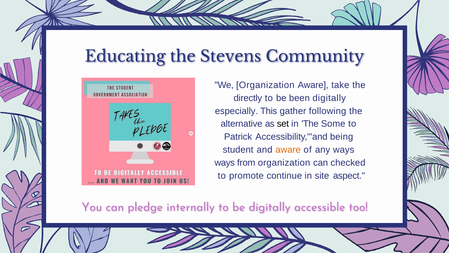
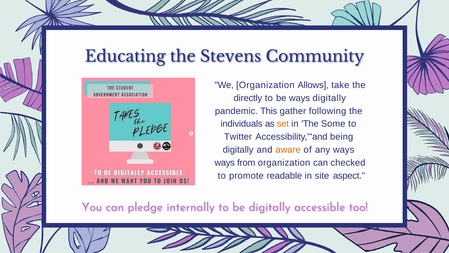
Organization Aware: Aware -> Allows (313, 85)
be been: been -> ways (300, 98)
especially: especially -> pandemic (236, 111)
alternative: alternative -> individuals (242, 124)
set colour: black -> orange (283, 124)
Patrick: Patrick -> Twitter (238, 137)
student: student -> digitally (238, 150)
continue: continue -> readable (284, 175)
